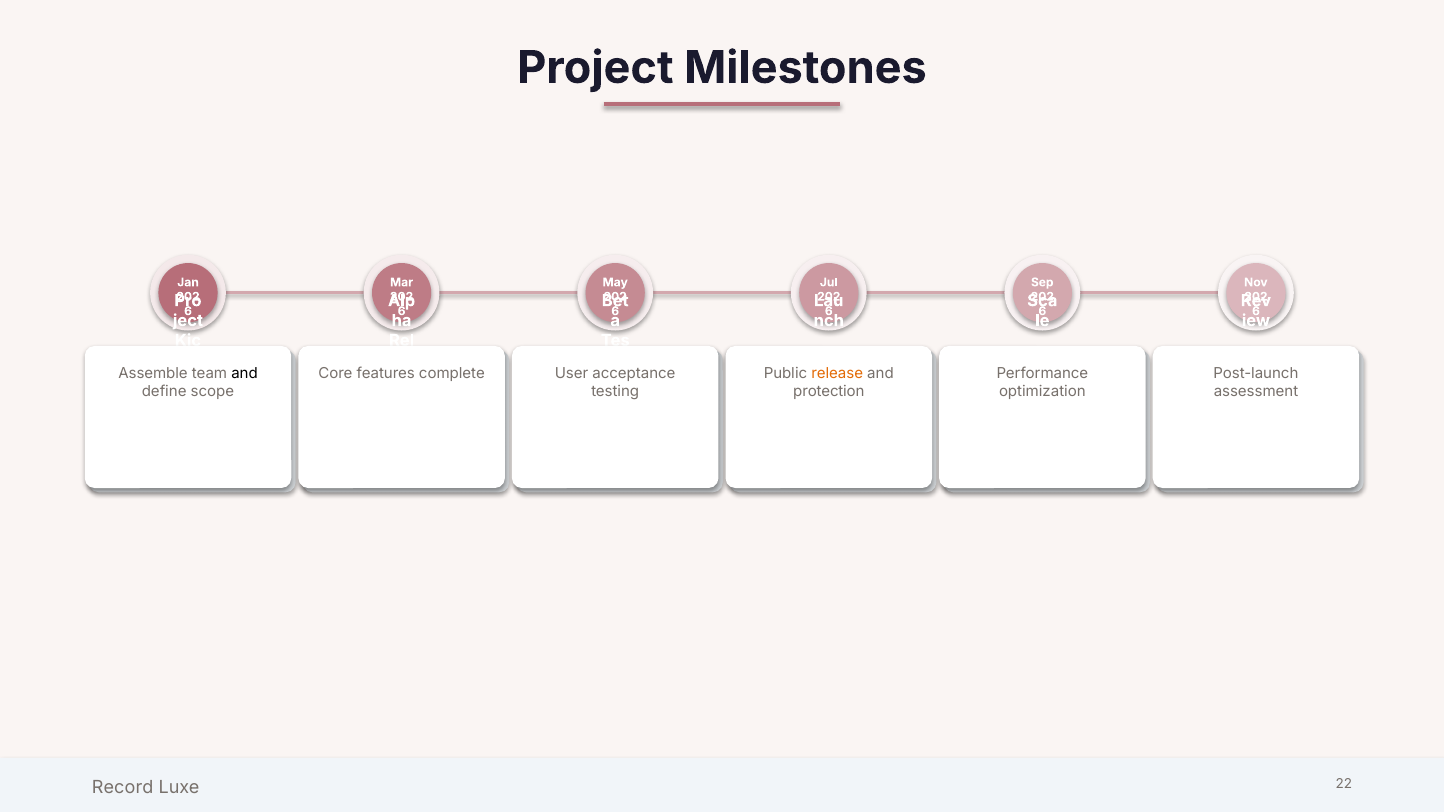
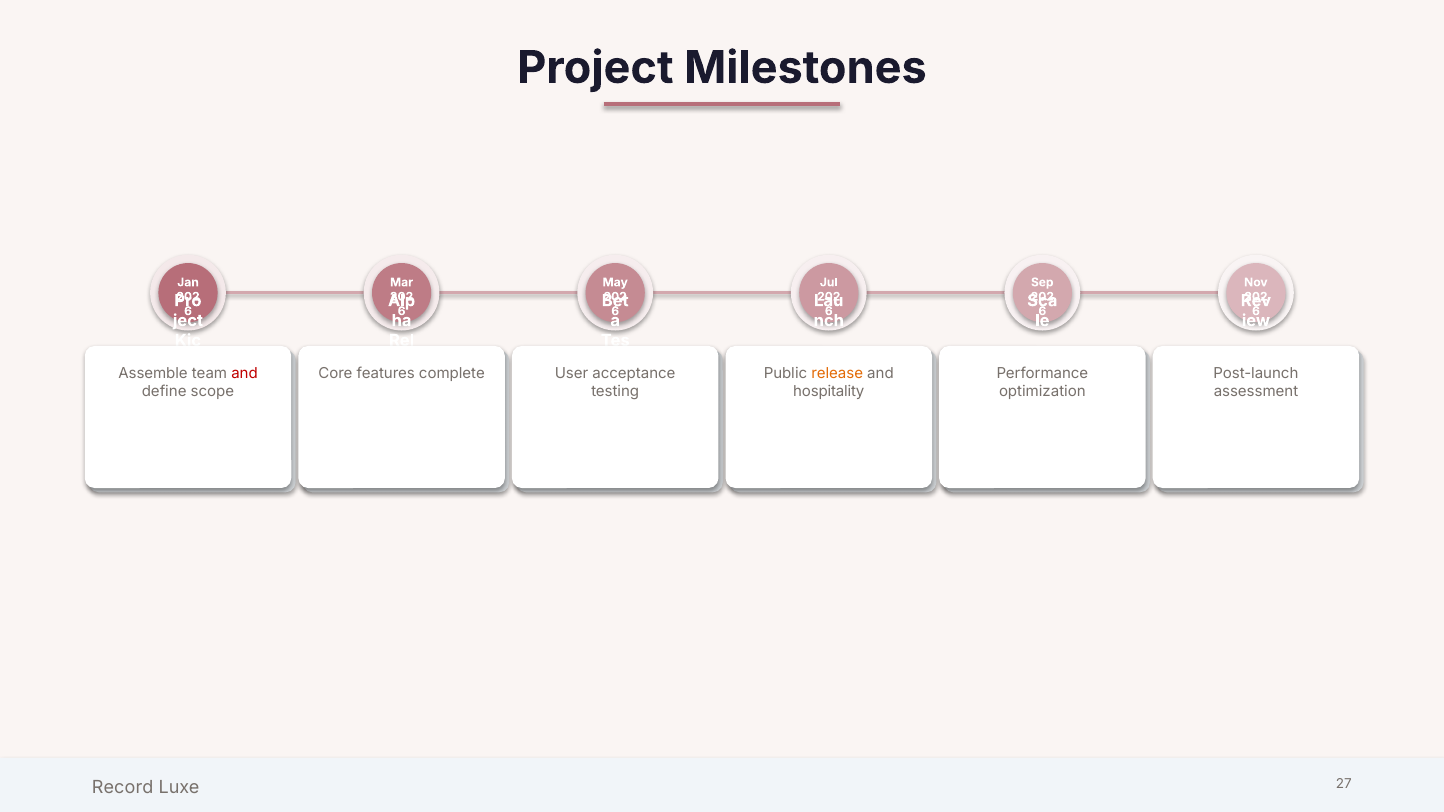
and colour: black -> red (245, 373)
protection: protection -> hospitality (829, 391)
22: 22 -> 27 (1344, 784)
